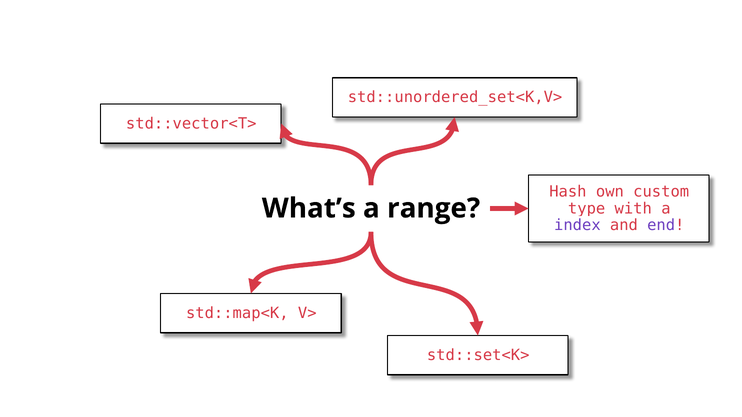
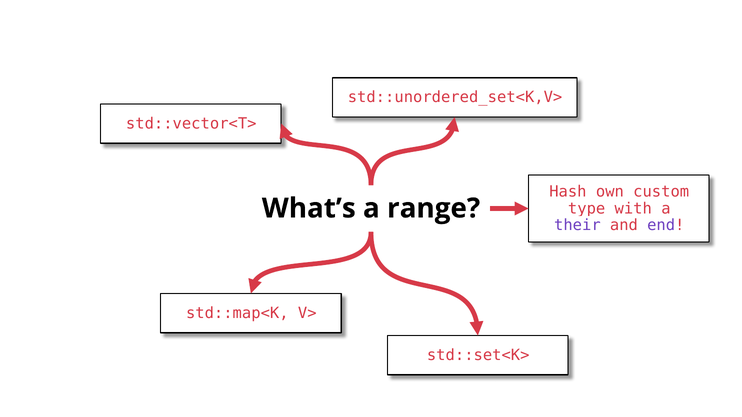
index: index -> their (577, 225)
